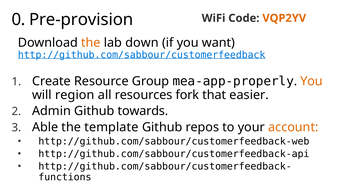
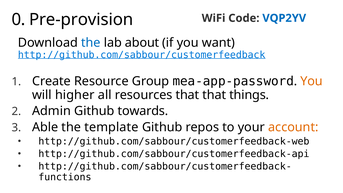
VQP2YV colour: orange -> blue (284, 18)
the colour: orange -> blue (91, 43)
down: down -> about (142, 43)
mea-app-properly: mea-app-properly -> mea-app-password (233, 81)
region: region -> higher (75, 95)
resources fork: fork -> that (187, 95)
easier: easier -> things (249, 95)
